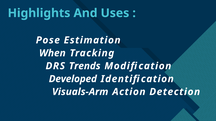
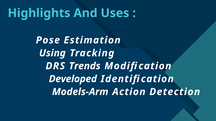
When: When -> Using (52, 53)
Visuals-Arm: Visuals-Arm -> Models-Arm (80, 92)
